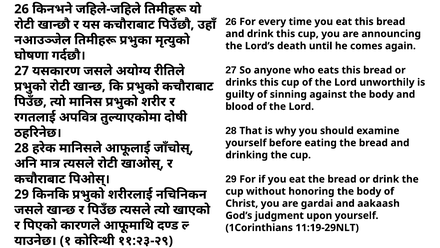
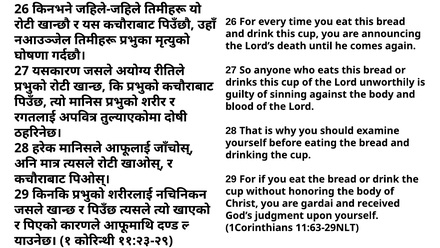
aakaash: aakaash -> received (379, 203)
11:19-29NLT: 11:19-29NLT -> 11:63-29NLT (327, 227)
